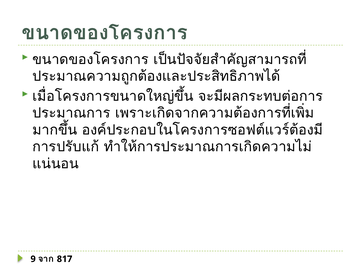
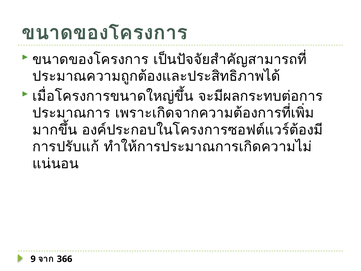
817: 817 -> 366 (65, 259)
